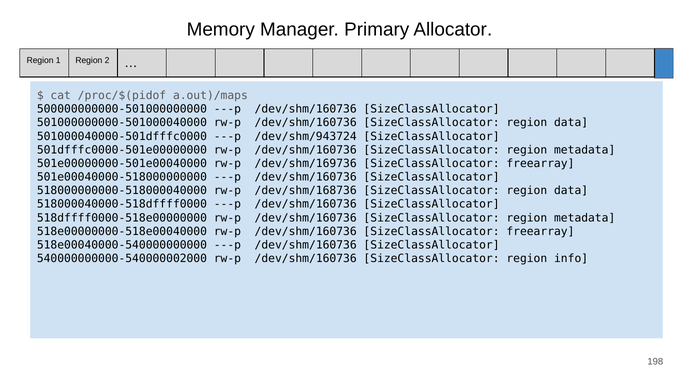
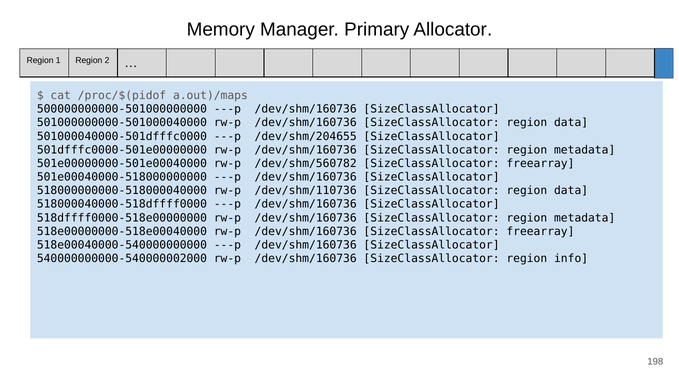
/dev/shm/943724: /dev/shm/943724 -> /dev/shm/204655 (306, 136)
/dev/shm/169736: /dev/shm/169736 -> /dev/shm/560782 (306, 163)
/dev/shm/168736: /dev/shm/168736 -> /dev/shm/110736 (306, 191)
